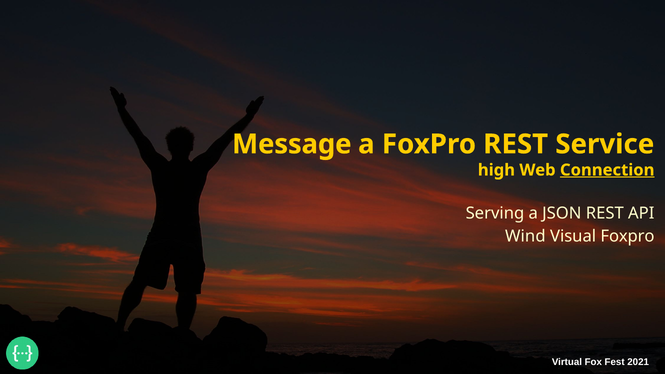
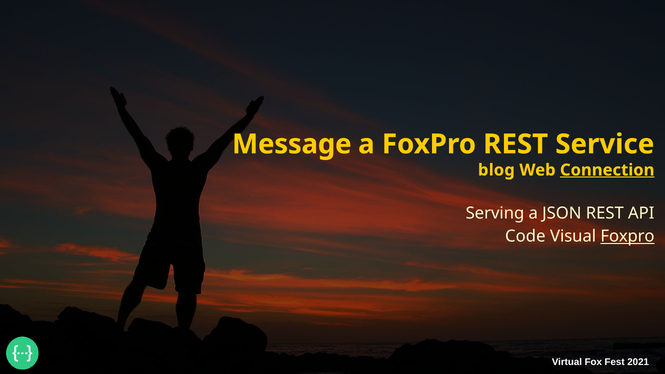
high: high -> blog (496, 170)
Wind: Wind -> Code (525, 236)
Foxpro underline: none -> present (628, 236)
